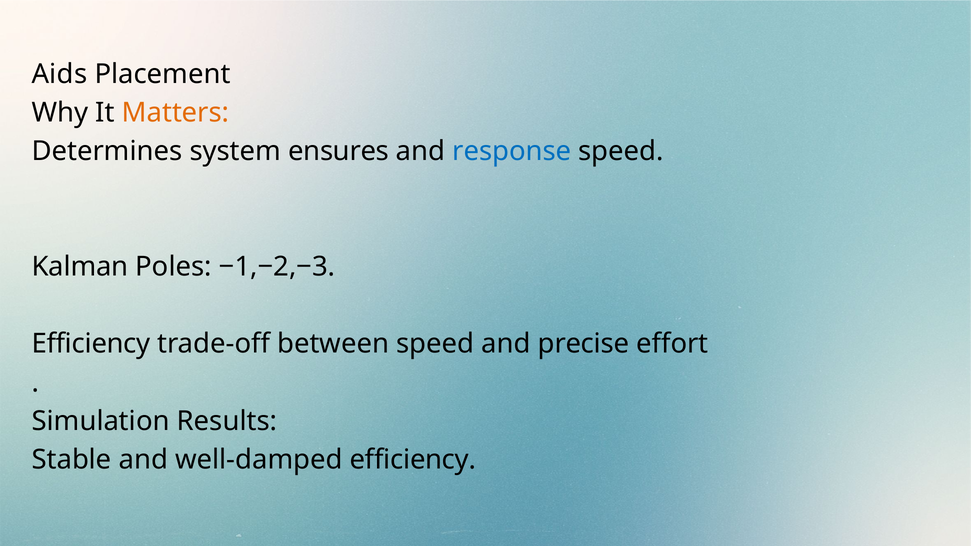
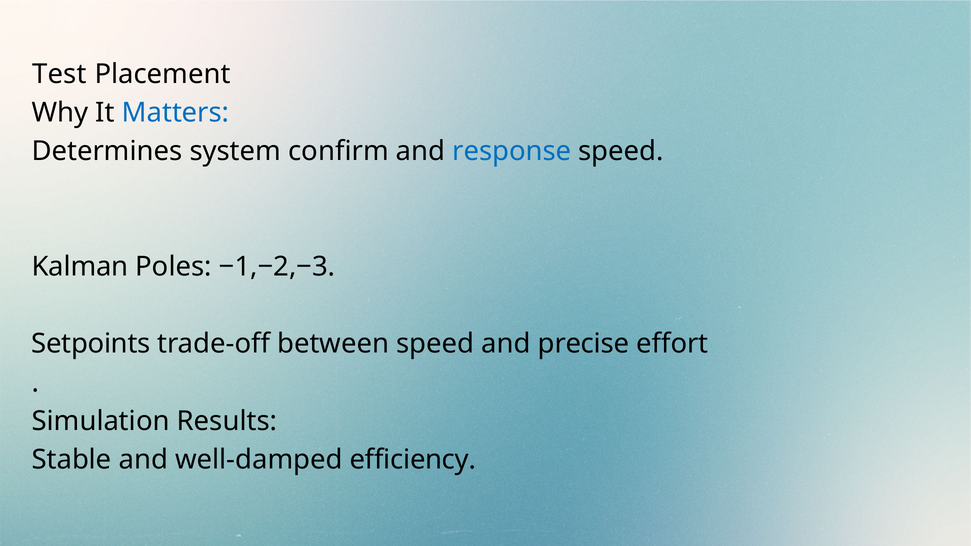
Aids: Aids -> Test (59, 74)
Matters colour: orange -> blue (176, 113)
ensures: ensures -> confirm (338, 151)
Efficiency: Efficiency -> Setpoints (91, 344)
